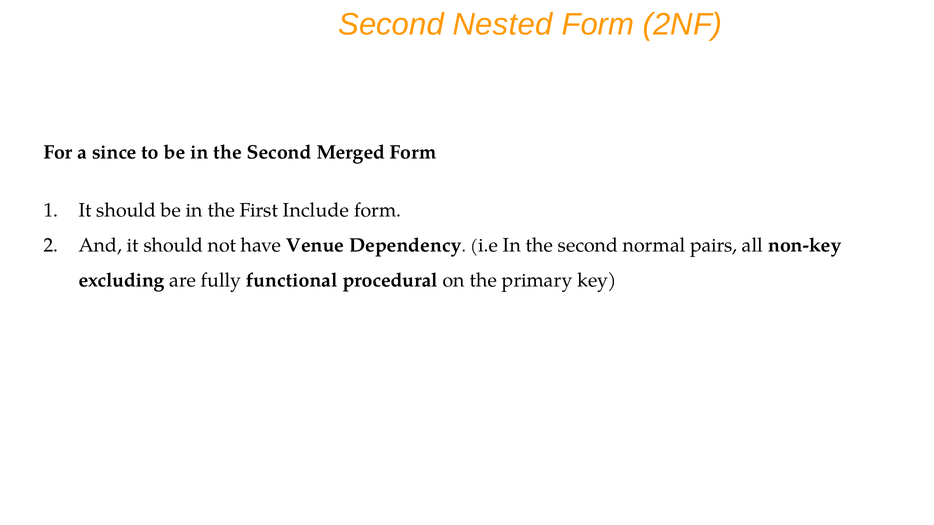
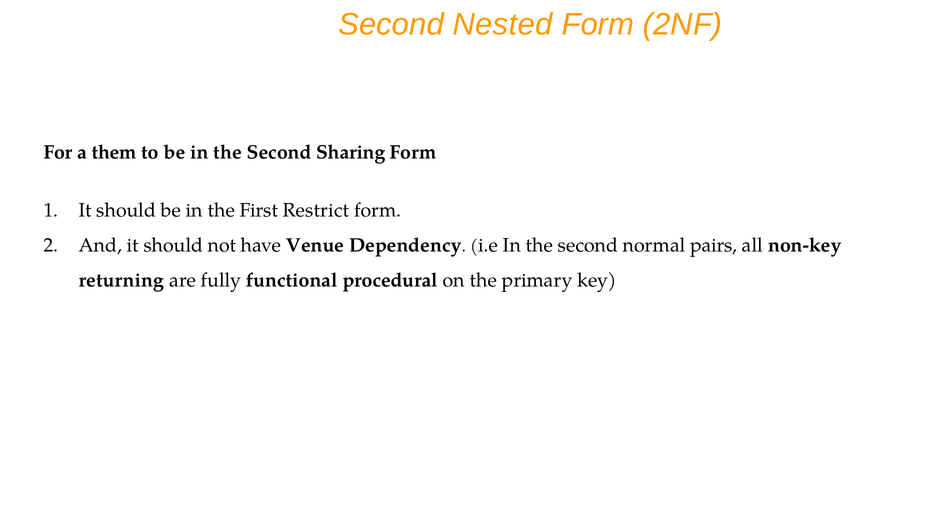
since: since -> them (114, 152)
Merged: Merged -> Sharing (351, 152)
Include: Include -> Restrict (316, 211)
excluding: excluding -> returning (121, 281)
